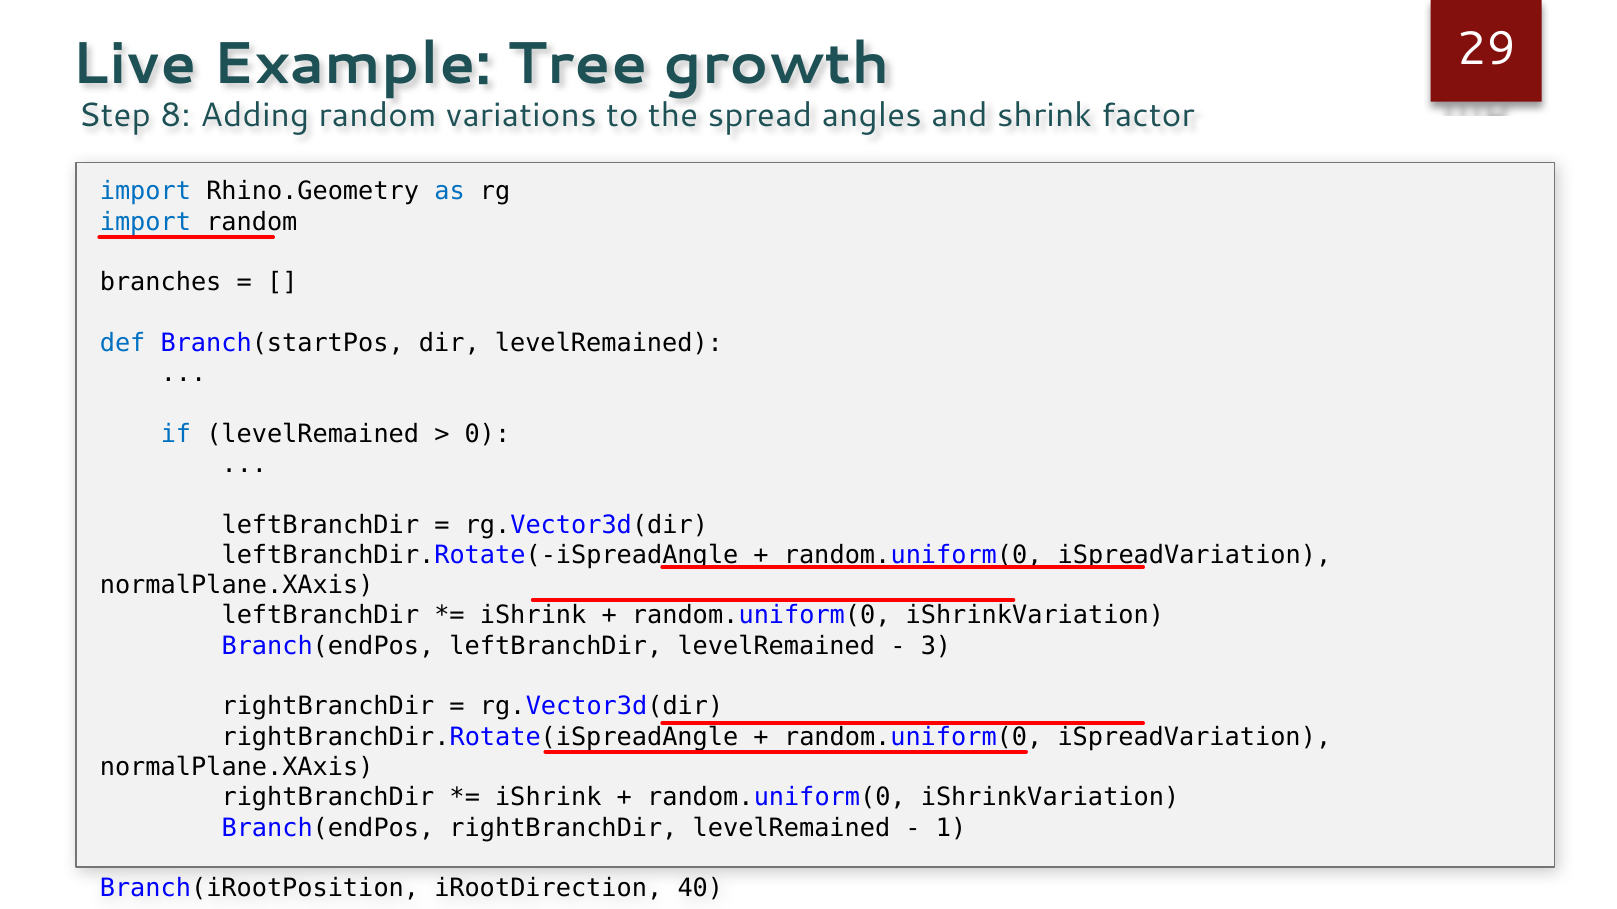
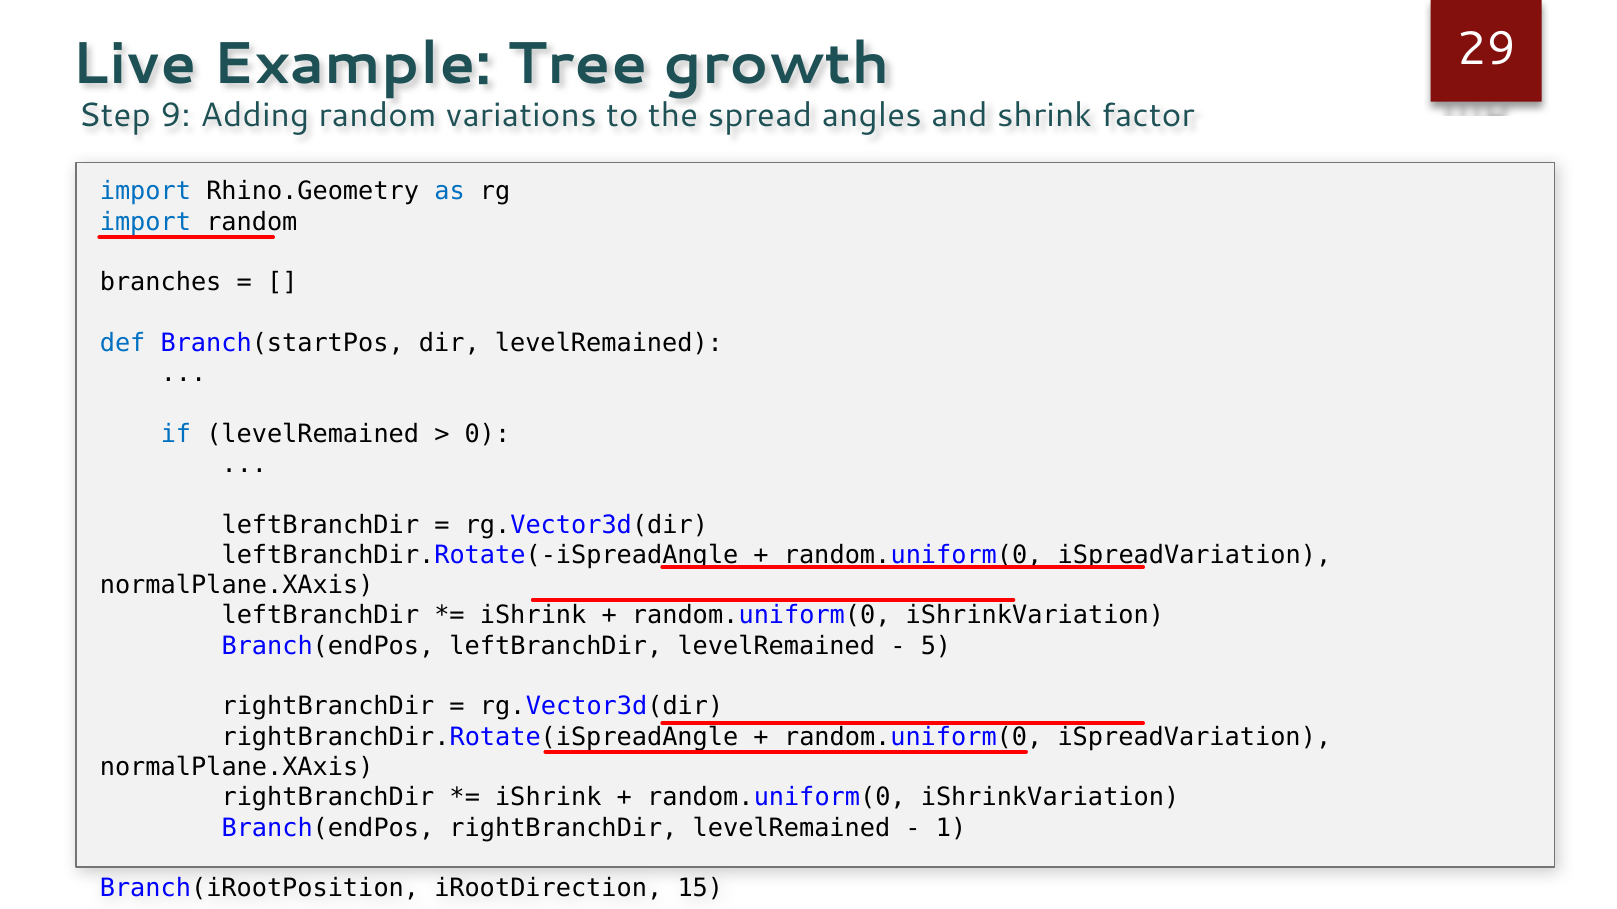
8: 8 -> 9 (175, 116)
3: 3 -> 5 (936, 646)
40: 40 -> 15 (700, 889)
